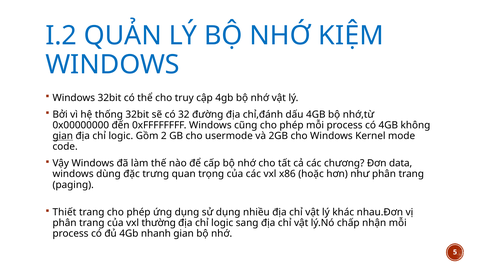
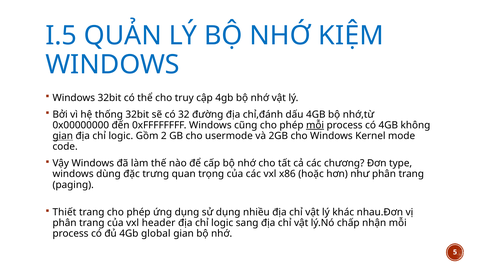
I.2: I.2 -> I.5 (61, 36)
mỗi underline: none -> present (315, 125)
data: data -> type (401, 164)
thường: thường -> header (159, 223)
nhanh: nhanh -> global (156, 234)
